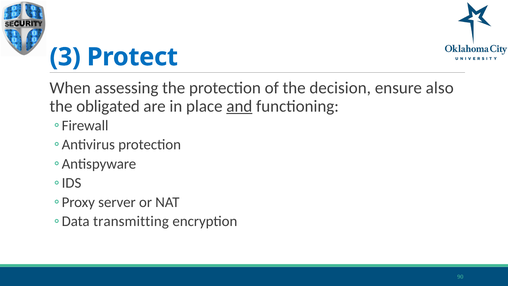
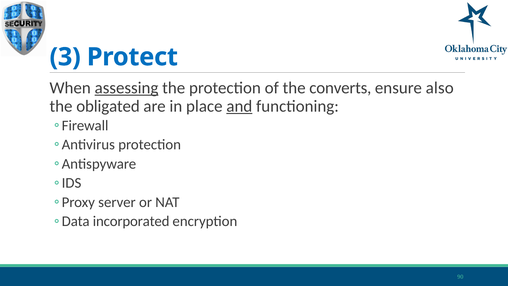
assessing underline: none -> present (127, 88)
decision: decision -> converts (340, 88)
transmitting: transmitting -> incorporated (131, 221)
